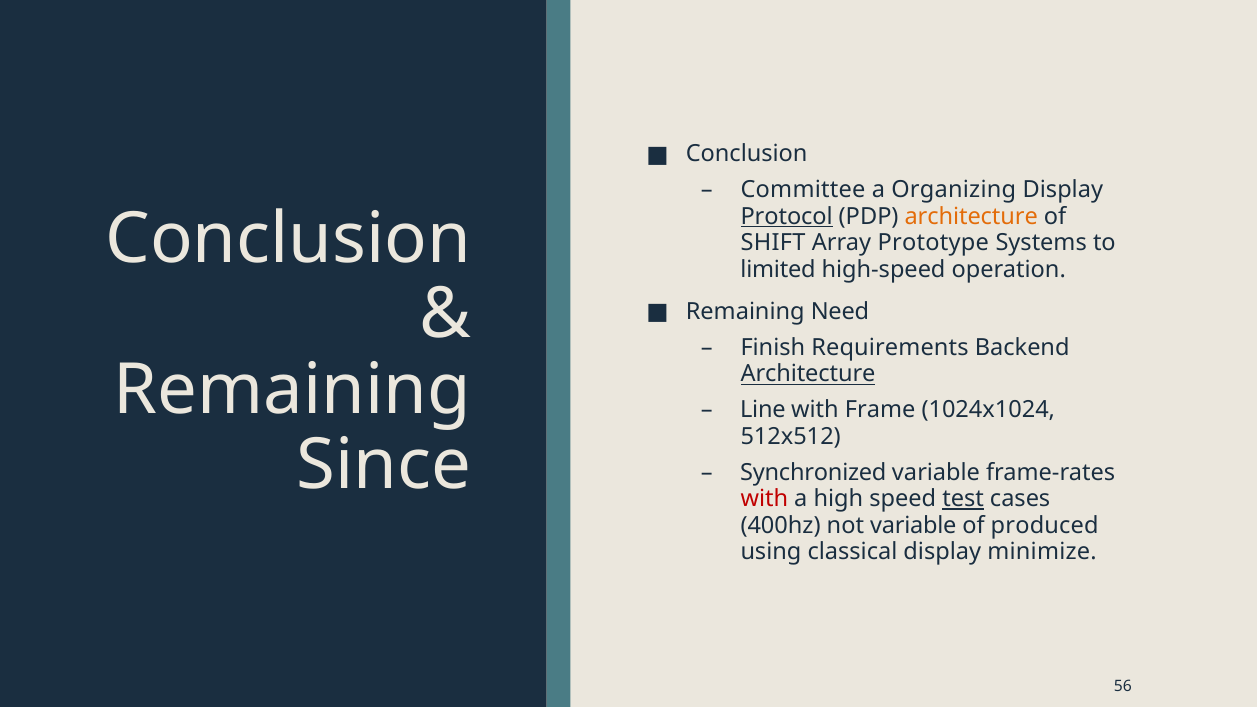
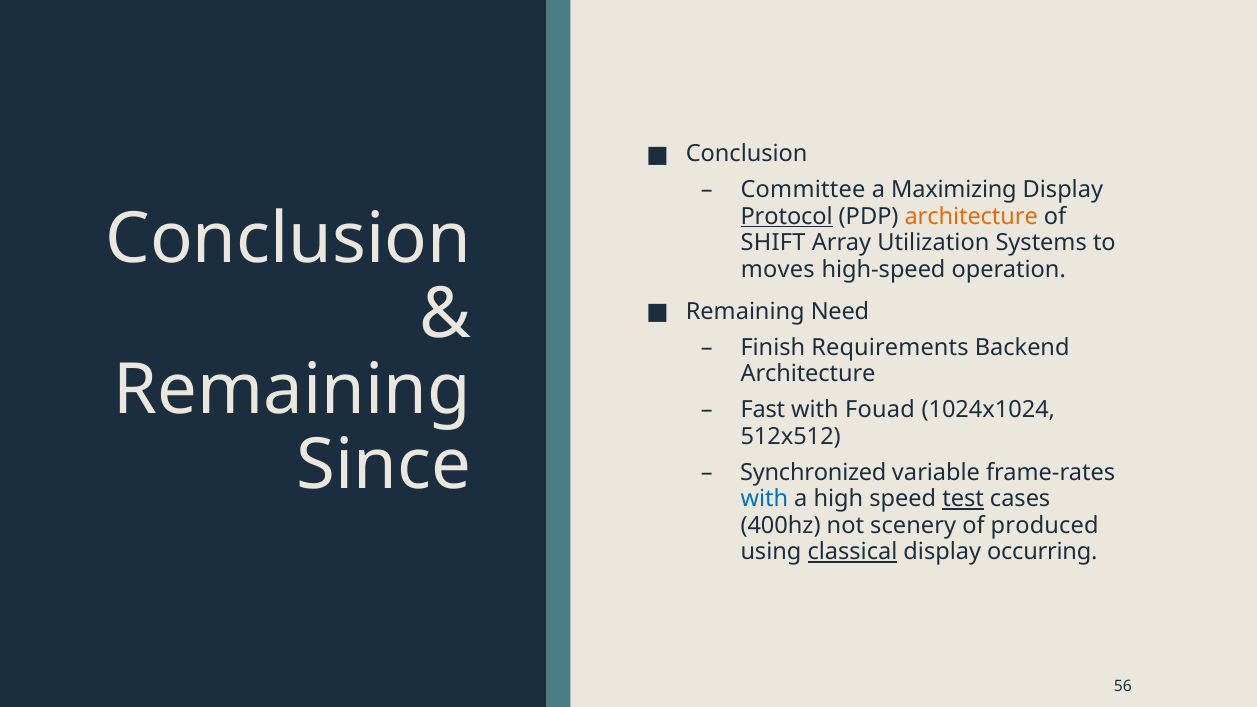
Organizing: Organizing -> Maximizing (954, 190)
Prototype: Prototype -> Utilization (933, 243)
limited: limited -> moves (778, 270)
Architecture underline: present -> none (808, 374)
Line: Line -> Fast (763, 410)
Frame: Frame -> Fouad (880, 410)
with colour: red -> blue (764, 499)
not variable: variable -> scenery (913, 525)
classical underline: none -> present (852, 552)
minimize: minimize -> occurring (1042, 552)
